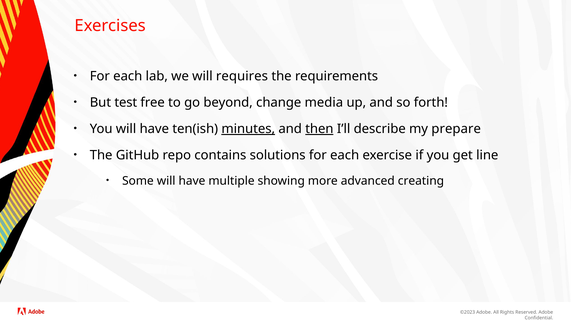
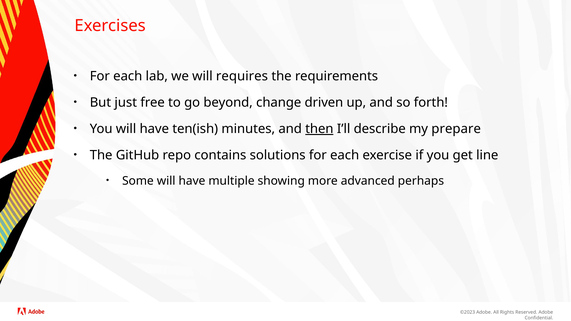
test: test -> just (126, 103)
media: media -> driven (324, 103)
minutes underline: present -> none (248, 129)
creating: creating -> perhaps (421, 181)
